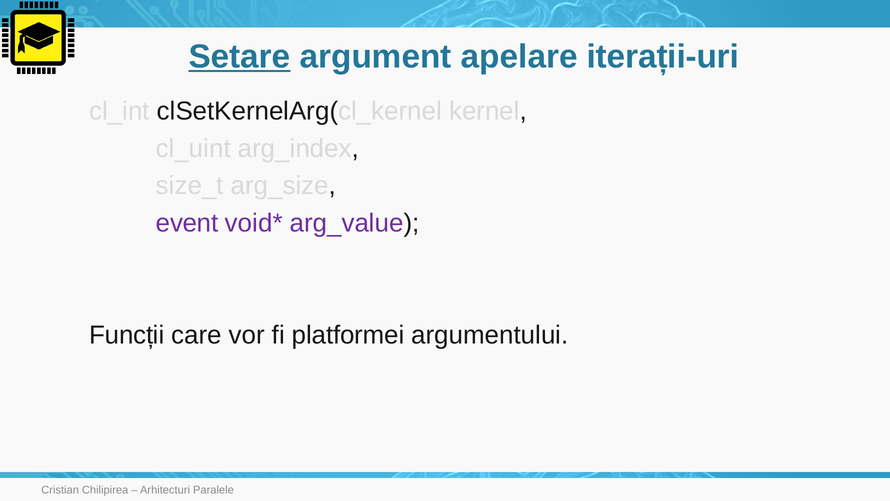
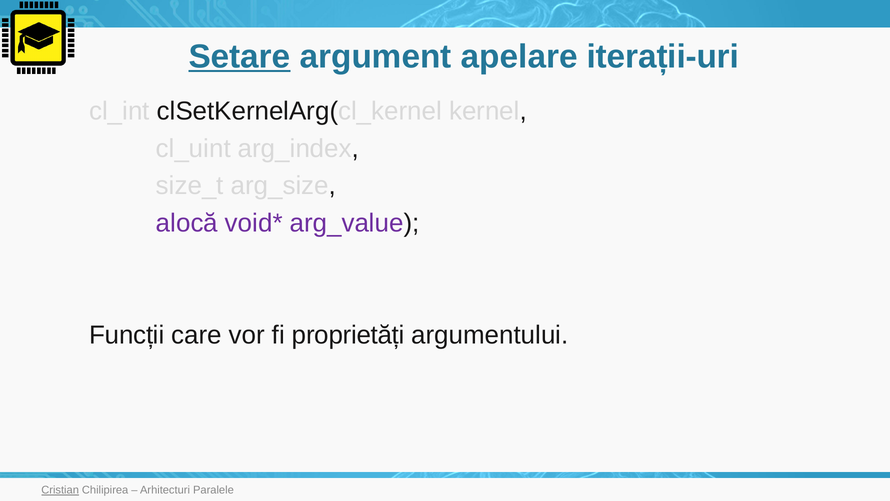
event: event -> alocă (187, 223)
platformei: platformei -> proprietăți (348, 335)
Cristian underline: none -> present (60, 490)
